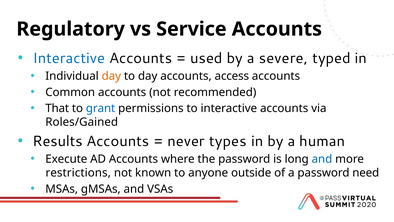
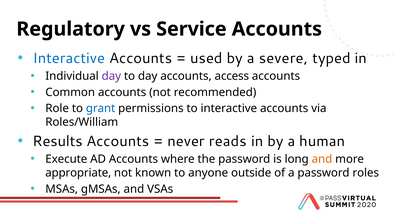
day colour: orange -> purple (111, 76)
That: That -> Role (57, 108)
Roles/Gained: Roles/Gained -> Roles/William (82, 122)
types: types -> reads (228, 141)
and colour: blue -> orange (322, 159)
restrictions: restrictions -> appropriate (78, 173)
need: need -> roles (366, 173)
